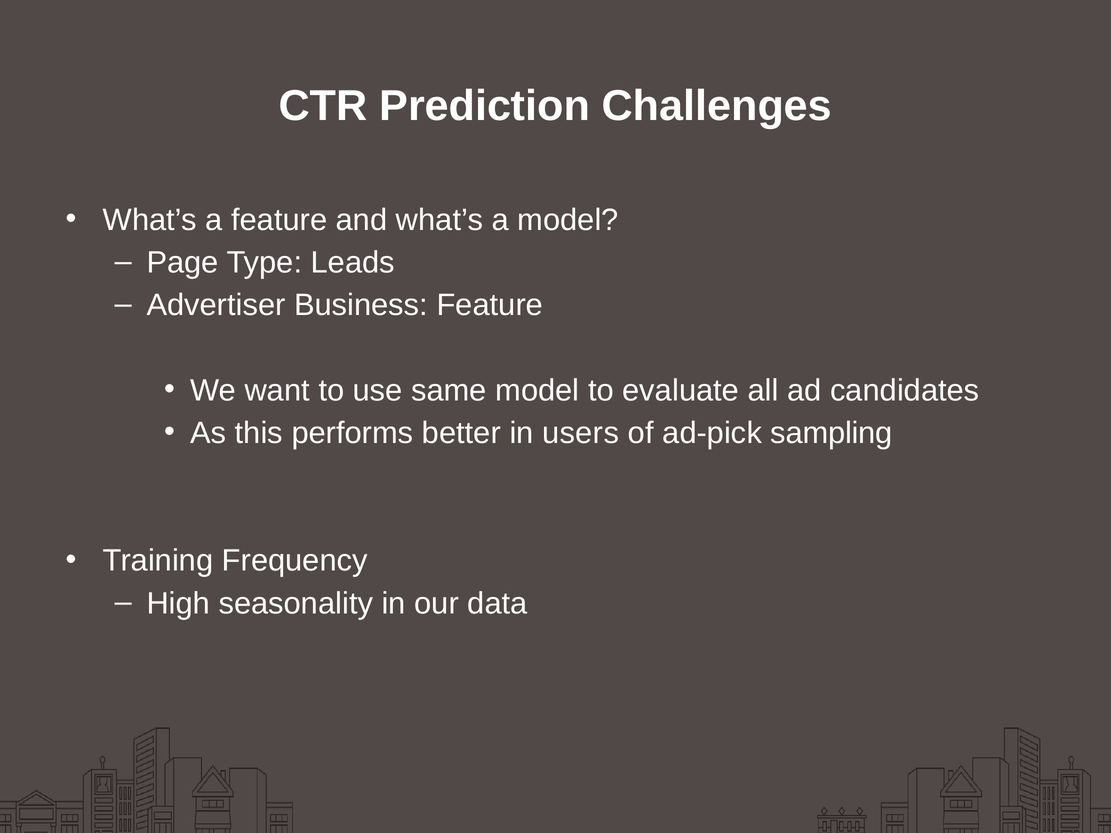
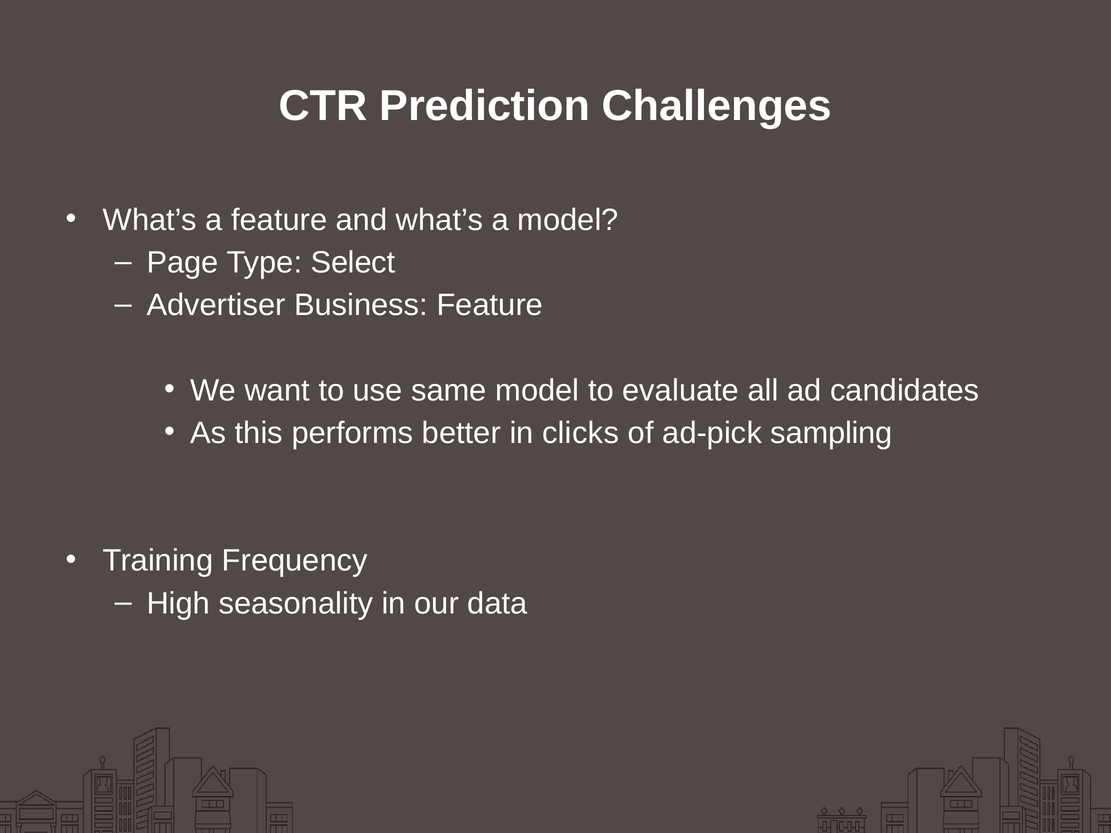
Leads: Leads -> Select (353, 263)
users: users -> clicks (581, 433)
